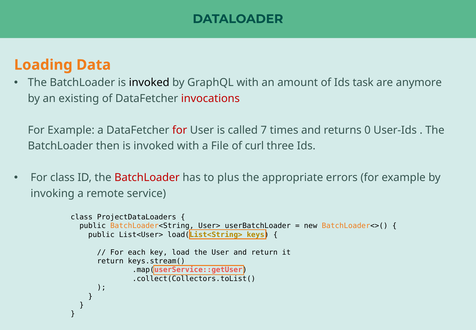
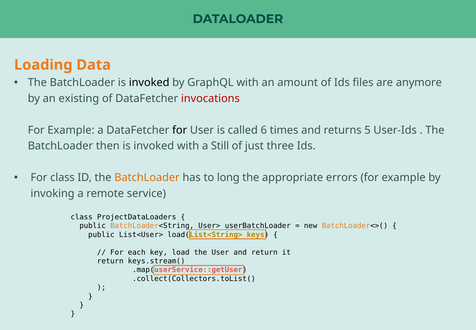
task: task -> files (363, 83)
for colour: red -> black (180, 130)
7: 7 -> 6 (264, 130)
0: 0 -> 5 (368, 130)
File: File -> Still (220, 146)
curl: curl -> just (254, 146)
BatchLoader colour: red -> orange (147, 177)
plus: plus -> long (228, 177)
